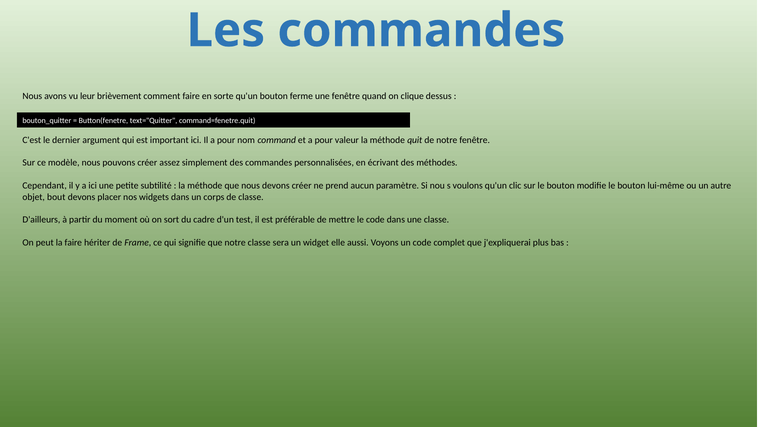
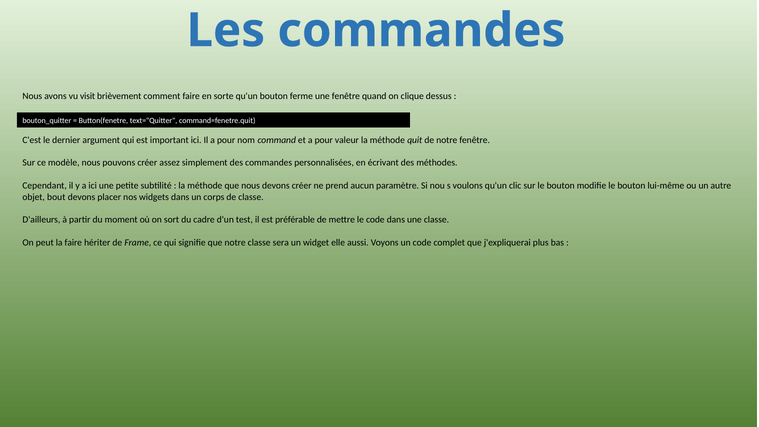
leur: leur -> visit (88, 96)
